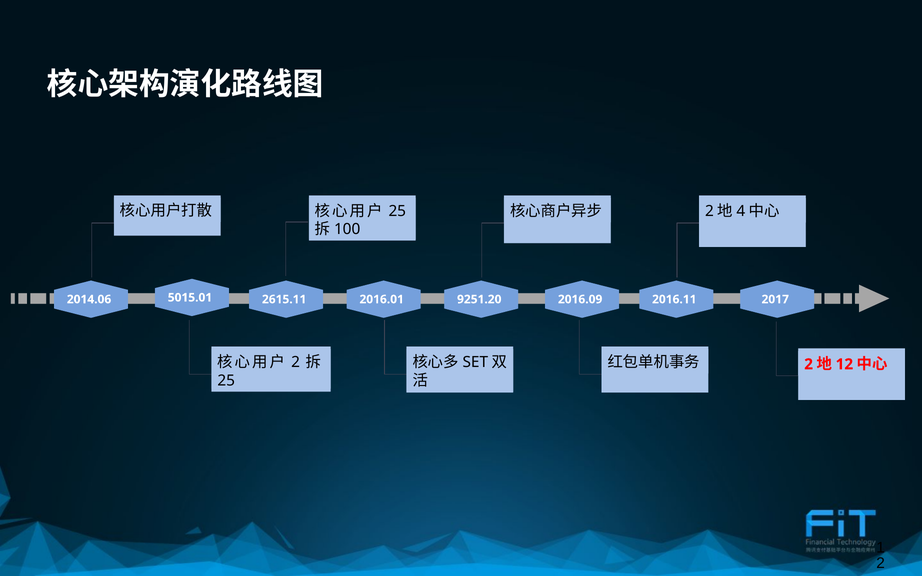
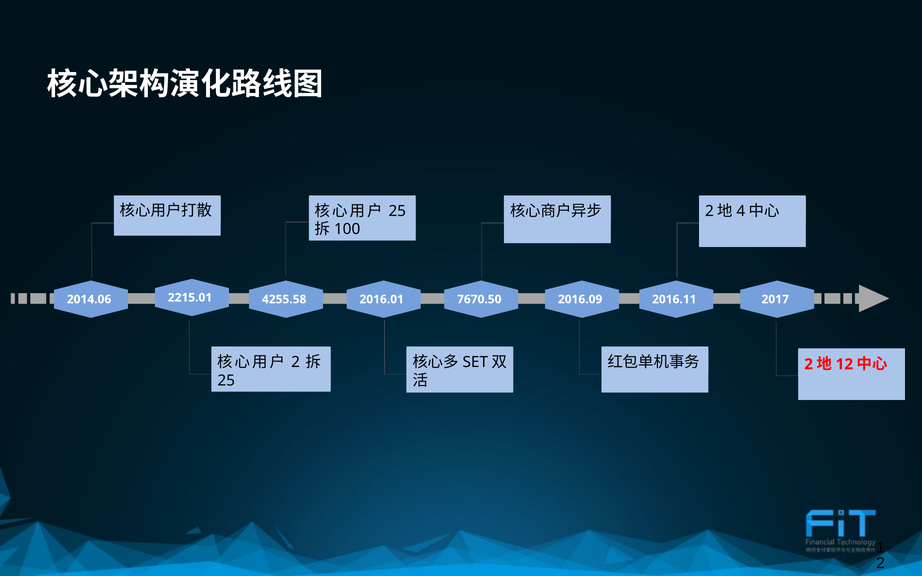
5015.01: 5015.01 -> 2215.01 (190, 298)
2615.11: 2615.11 -> 4255.58 (284, 299)
9251.20: 9251.20 -> 7670.50 (479, 299)
